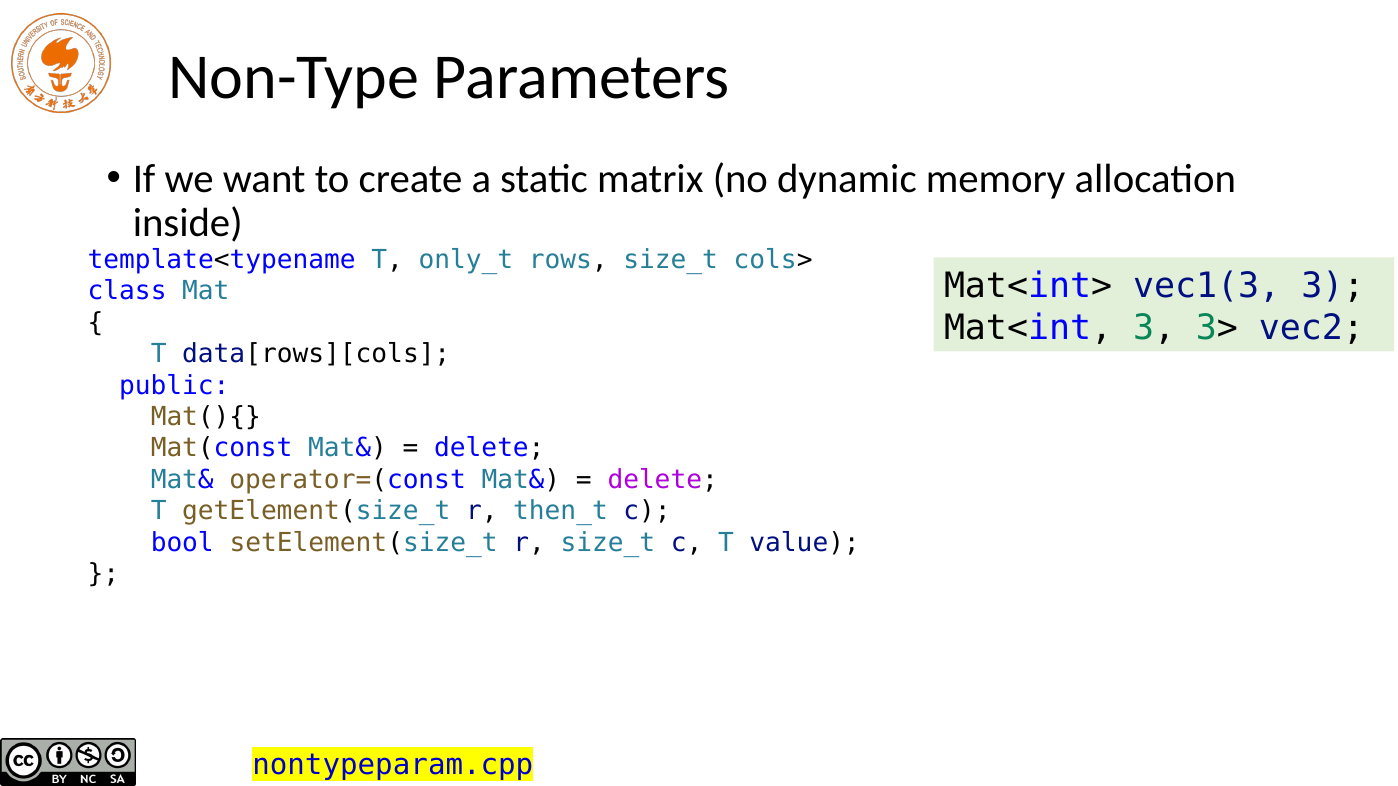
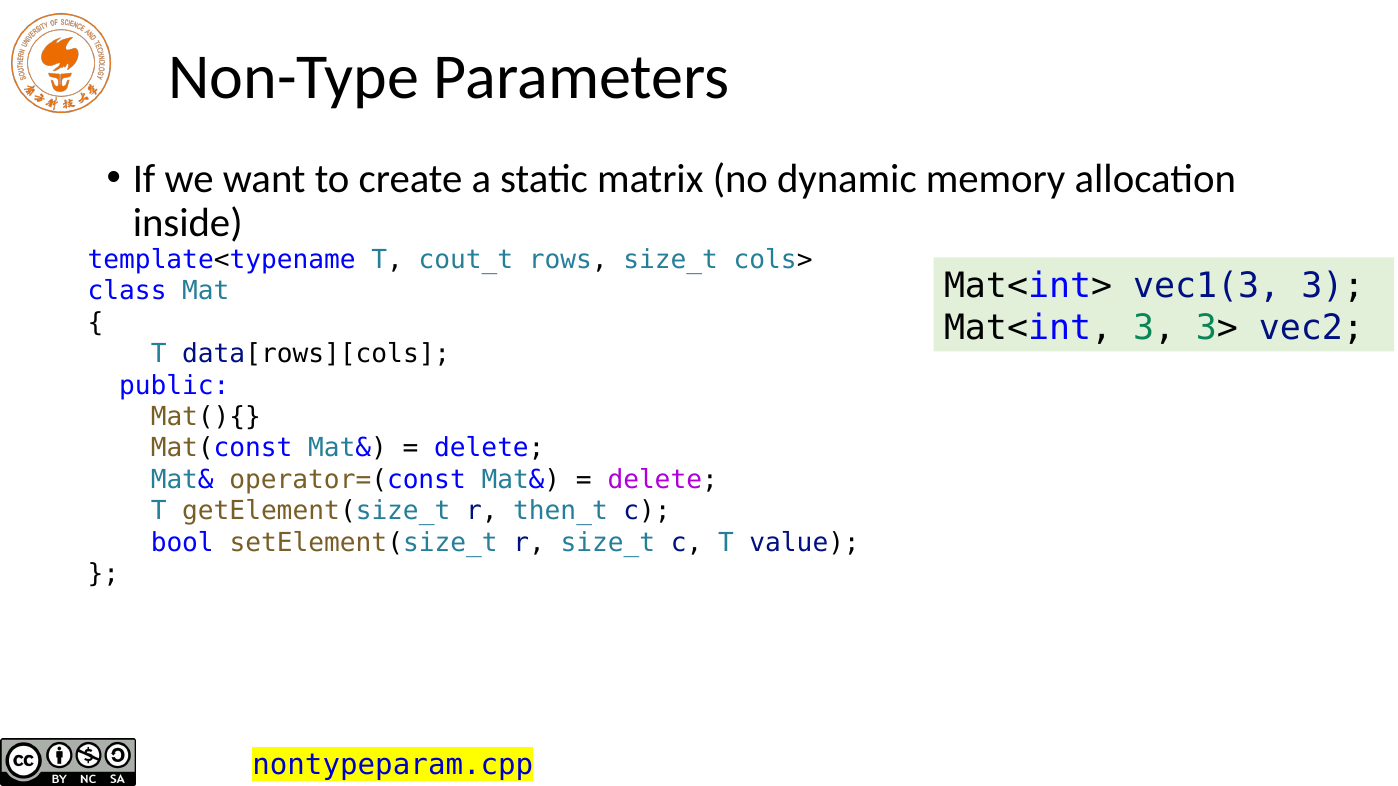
only_t: only_t -> cout_t (466, 260)
